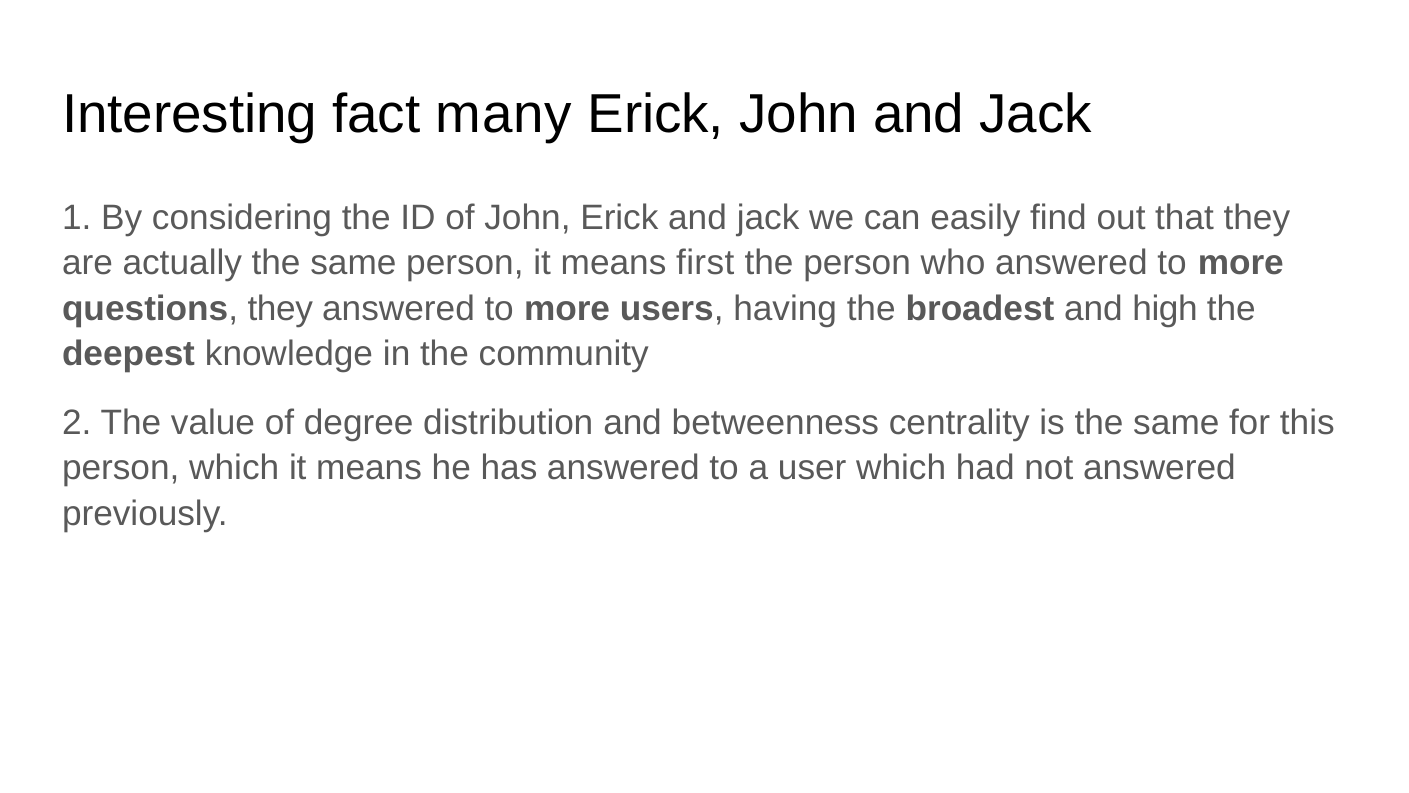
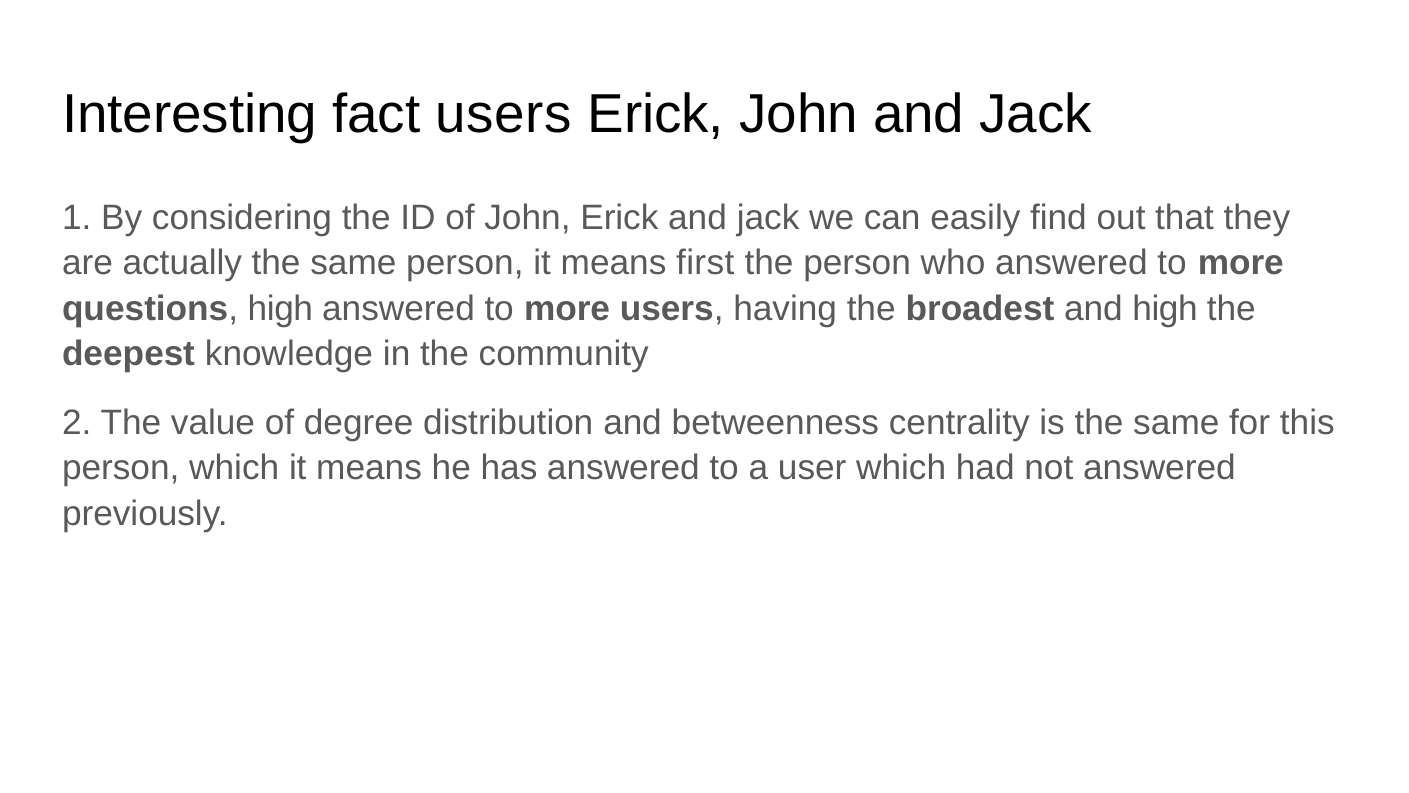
fact many: many -> users (504, 114)
questions they: they -> high (280, 309)
